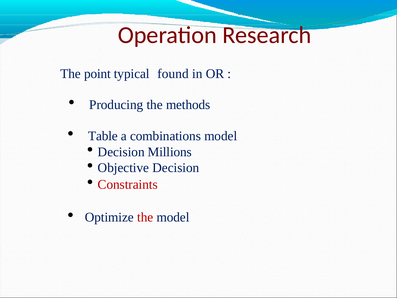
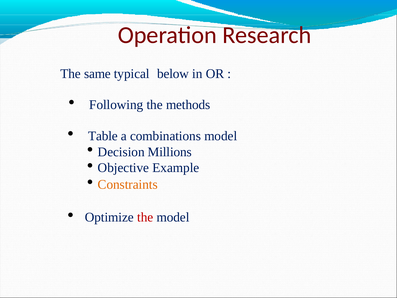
point: point -> same (97, 74)
found: found -> below (173, 74)
Producing: Producing -> Following (116, 105)
Objective Decision: Decision -> Example (176, 168)
Constraints colour: red -> orange (128, 184)
